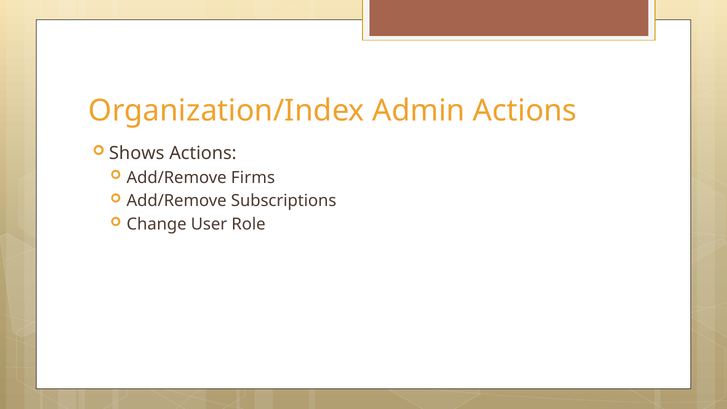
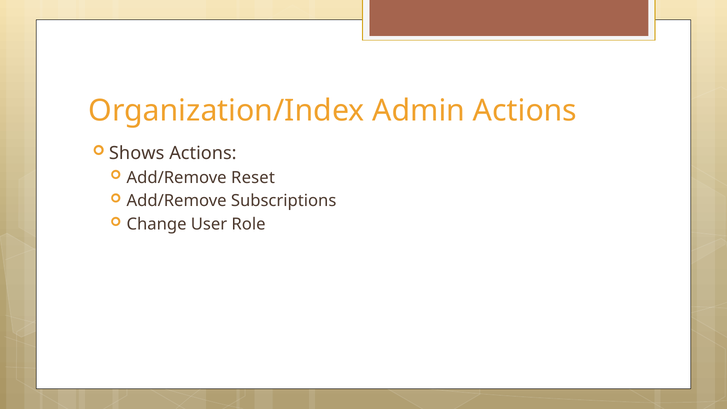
Firms: Firms -> Reset (253, 178)
